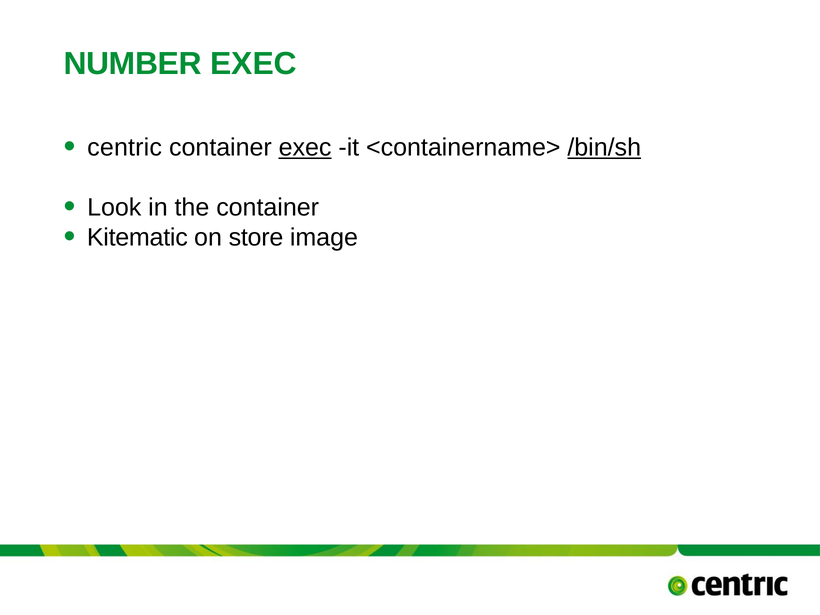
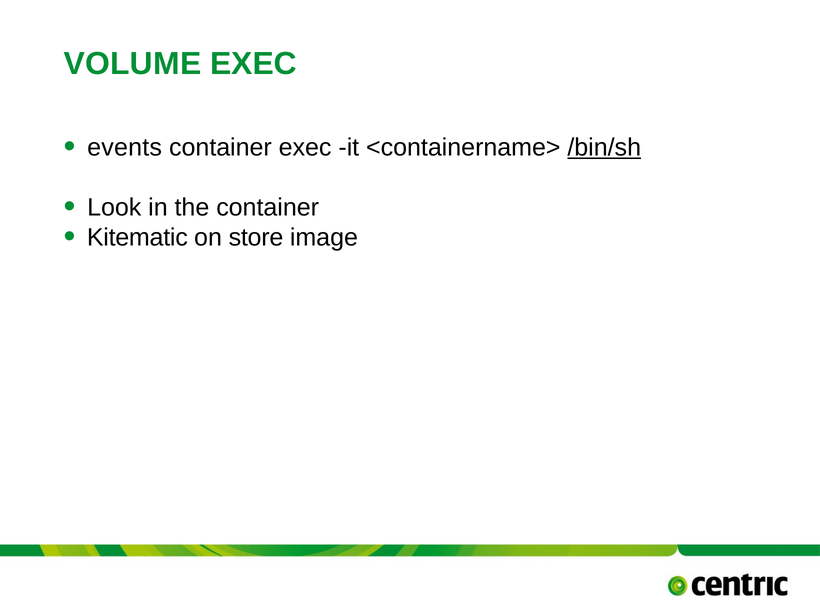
NUMBER: NUMBER -> VOLUME (132, 64)
centric: centric -> events (125, 147)
exec underline: present -> none (305, 147)
